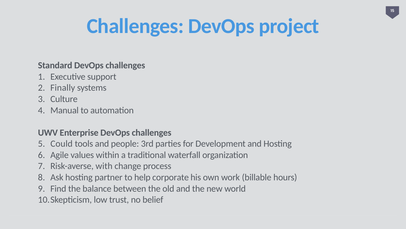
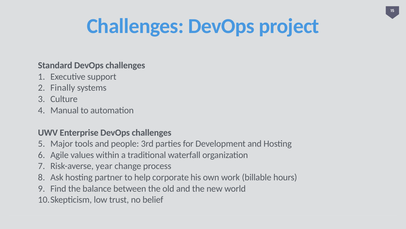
Could: Could -> Major (62, 143)
with: with -> year (104, 166)
